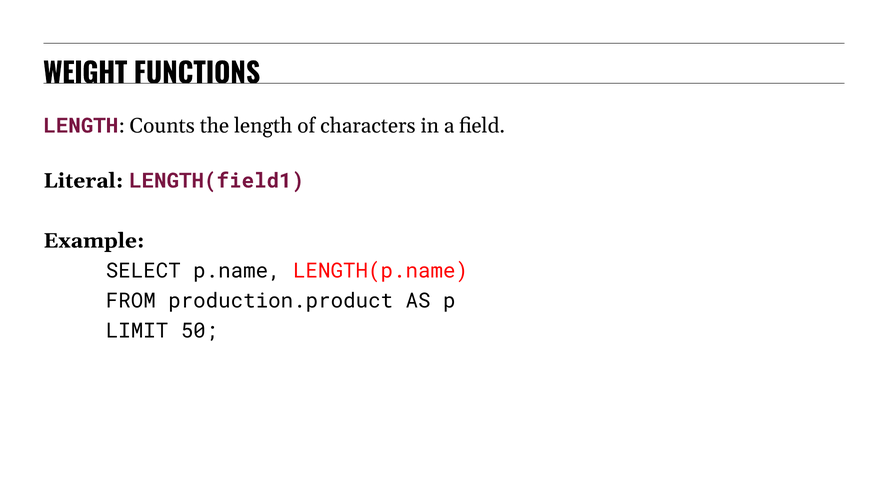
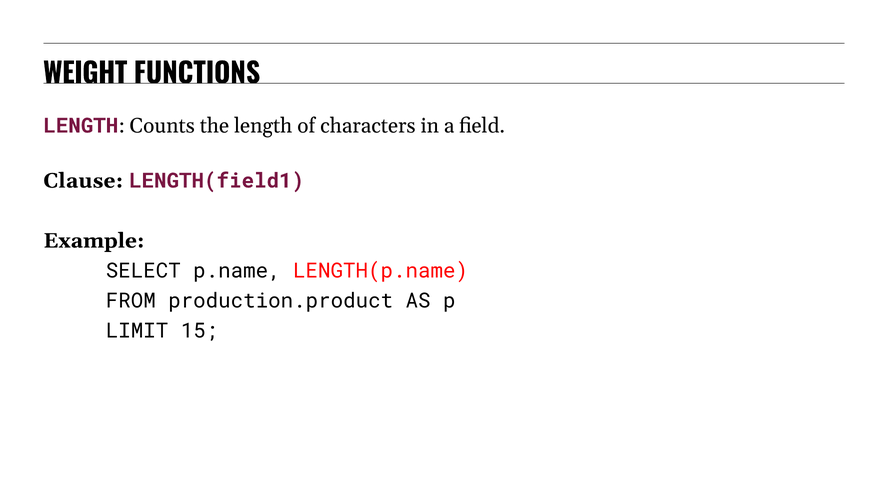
Literal: Literal -> Clause (83, 181)
50: 50 -> 15 (199, 330)
